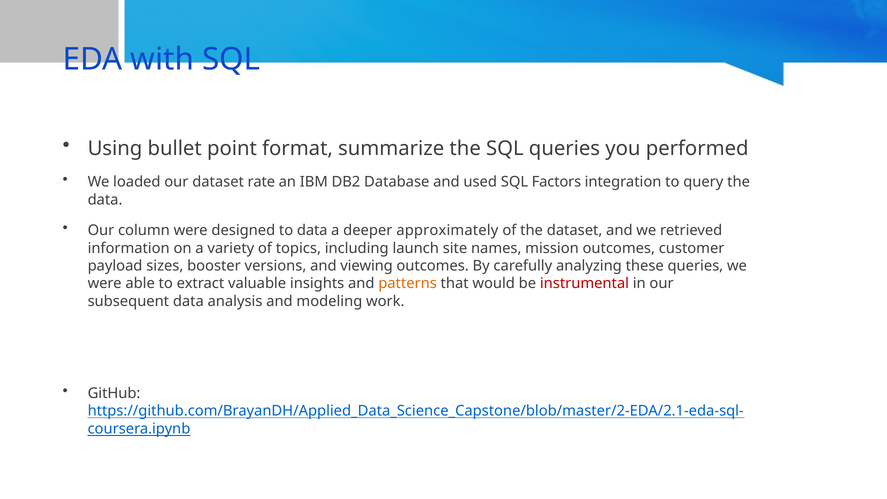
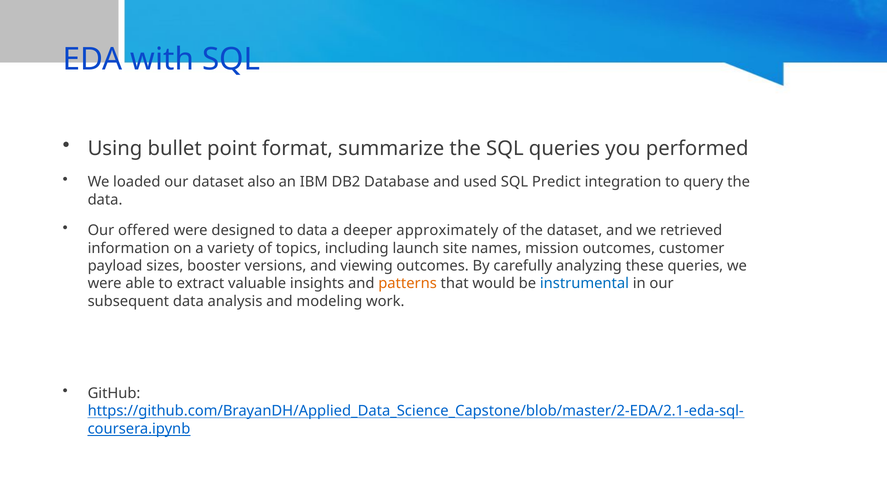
rate: rate -> also (261, 182)
Factors: Factors -> Predict (556, 182)
column: column -> offered (144, 230)
instrumental colour: red -> blue (584, 284)
